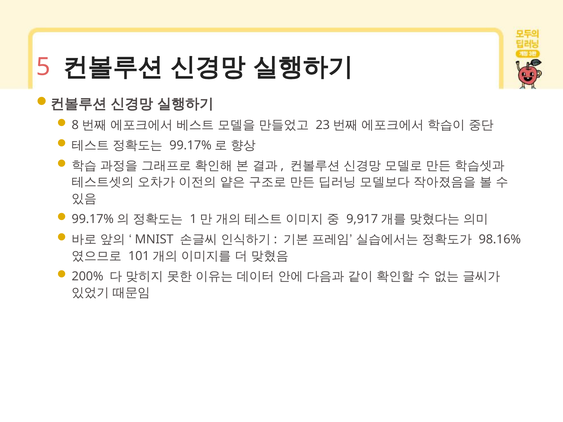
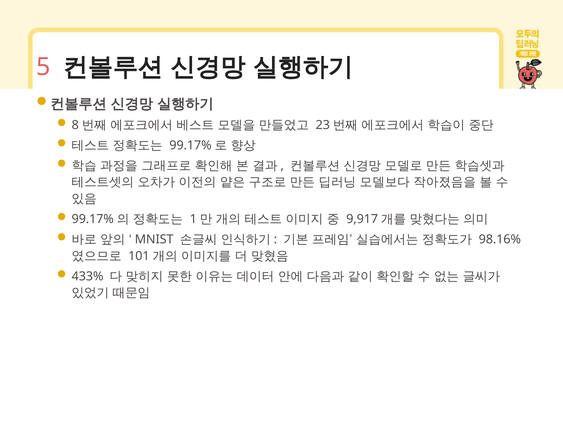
200%: 200% -> 433% (88, 276)
